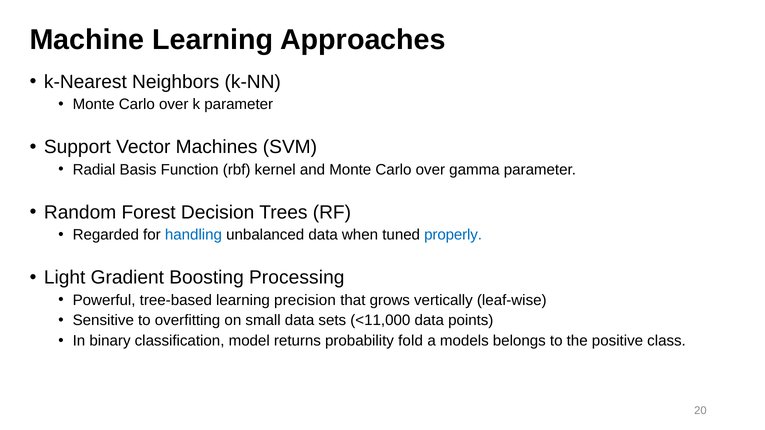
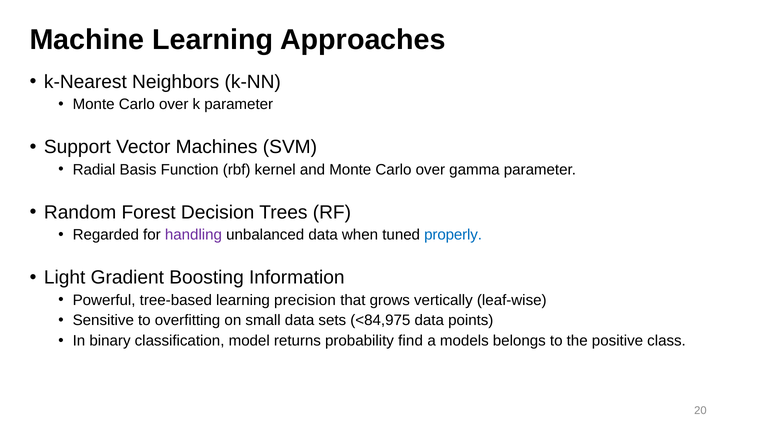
handling colour: blue -> purple (193, 235)
Processing: Processing -> Information (297, 278)
<11,000: <11,000 -> <84,975 (380, 321)
fold: fold -> find (411, 341)
